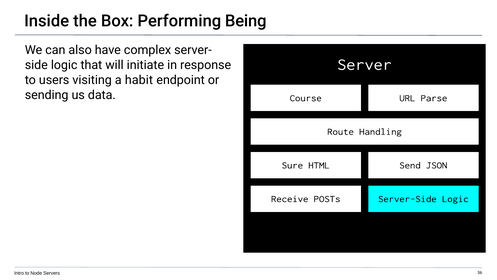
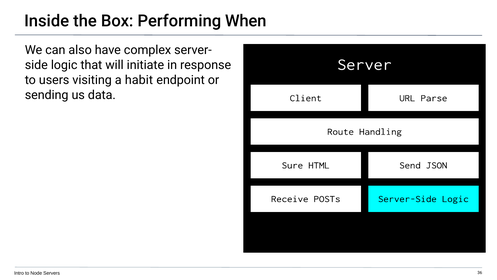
Being: Being -> When (246, 21)
Course: Course -> Client (306, 98)
